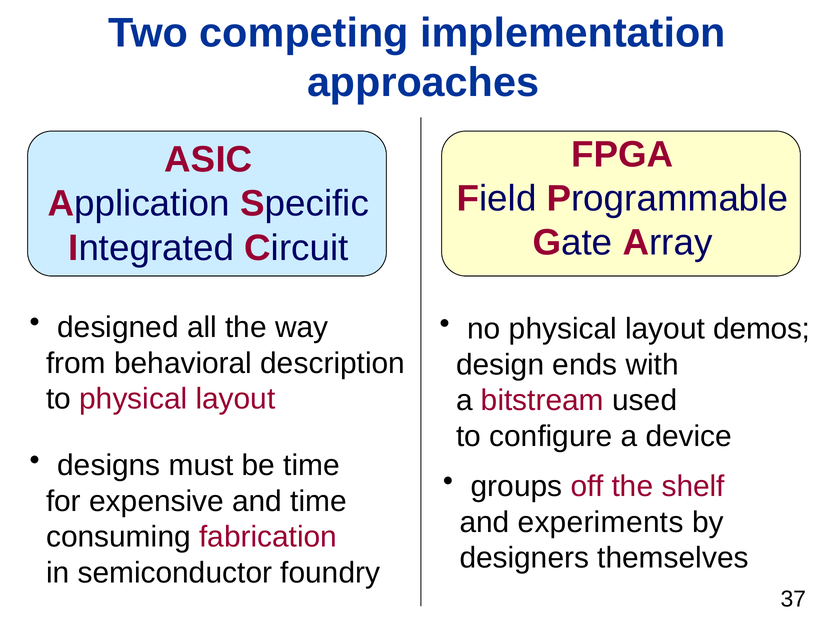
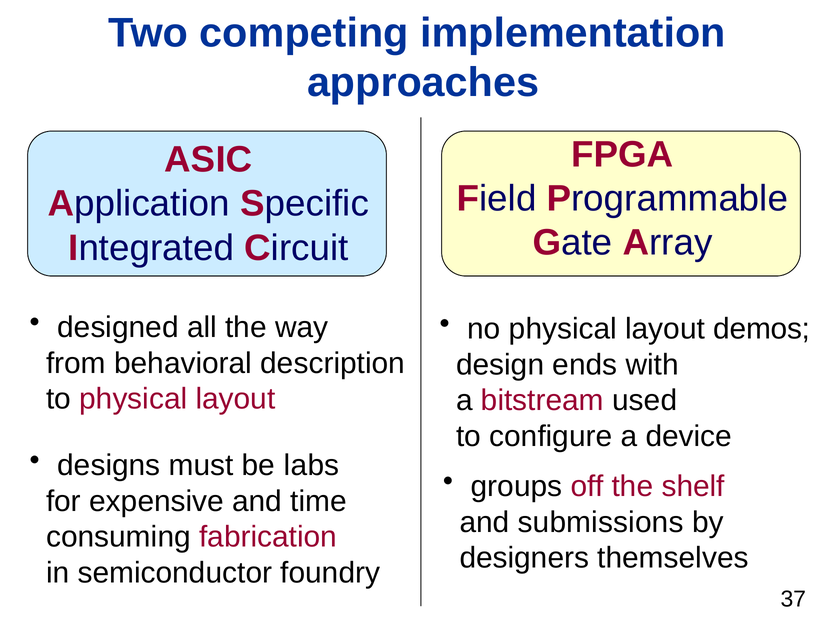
be time: time -> labs (312, 465)
experiments: experiments -> submissions (601, 522)
